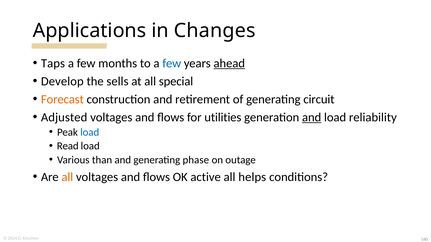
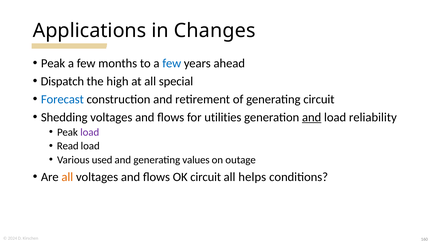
Taps: Taps -> Peak (53, 63)
ahead underline: present -> none (229, 63)
Develop: Develop -> Dispatch (62, 81)
sells: sells -> high (117, 81)
Forecast colour: orange -> blue (62, 99)
Adjusted: Adjusted -> Shedding (64, 118)
load colour: blue -> purple (90, 132)
than: than -> used (102, 160)
phase: phase -> values (196, 160)
OK active: active -> circuit (206, 177)
